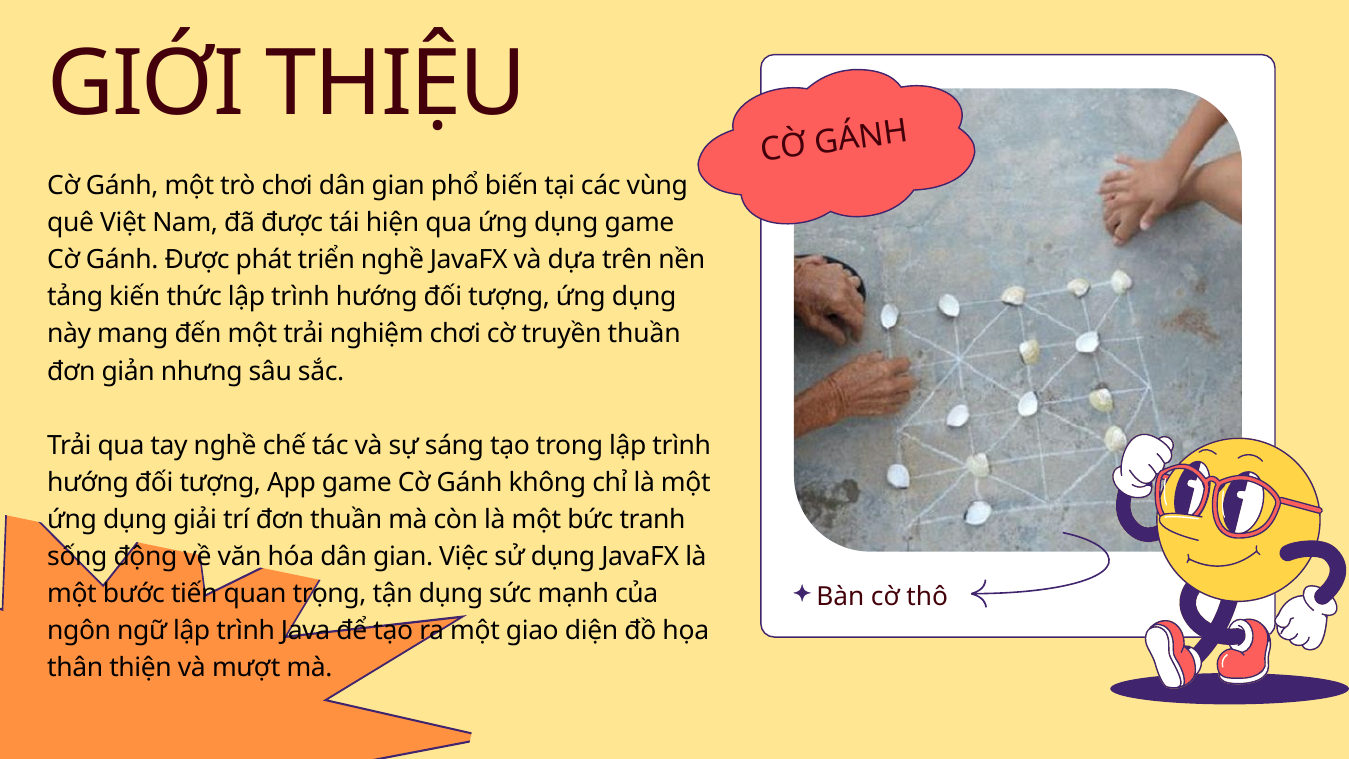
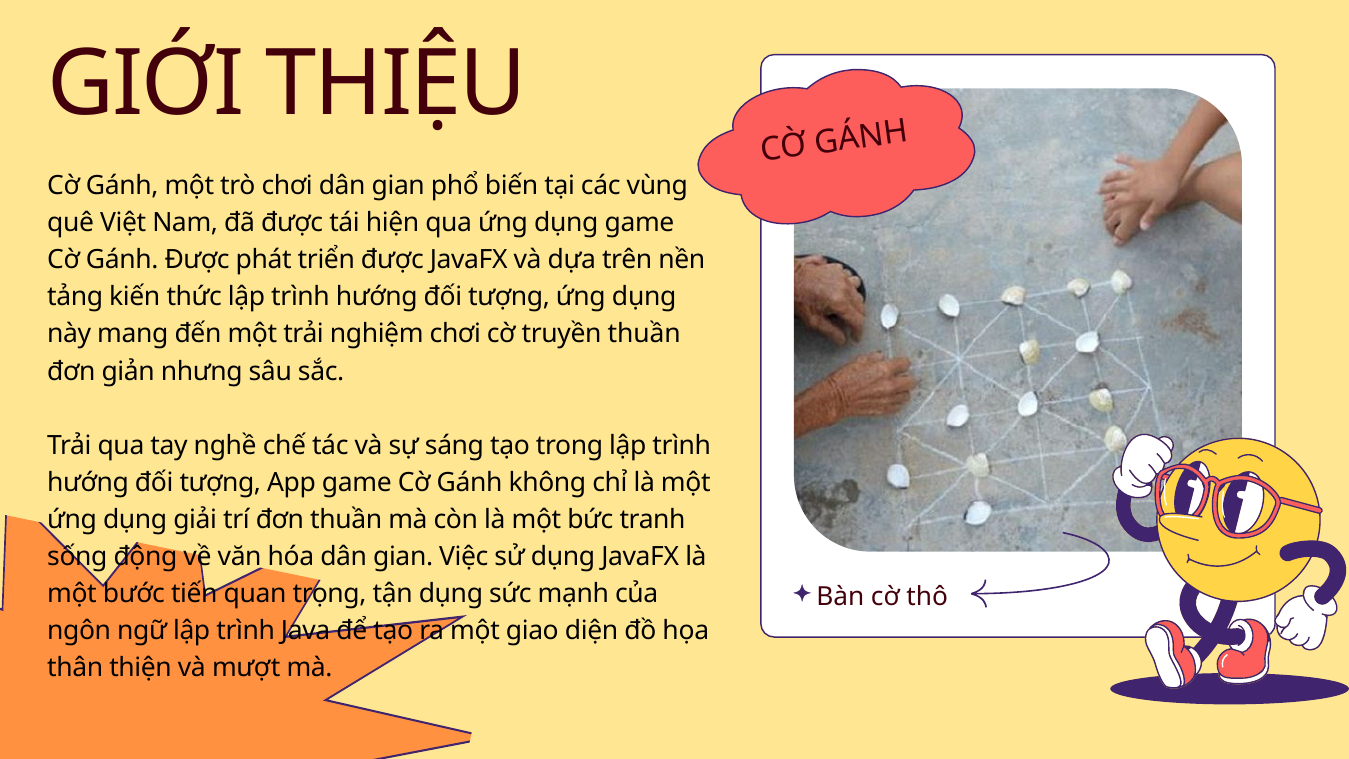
triển nghề: nghề -> được (392, 260)
